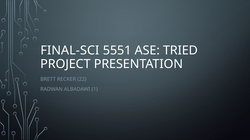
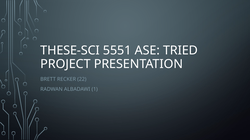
FINAL-SCI: FINAL-SCI -> THESE-SCI (70, 51)
